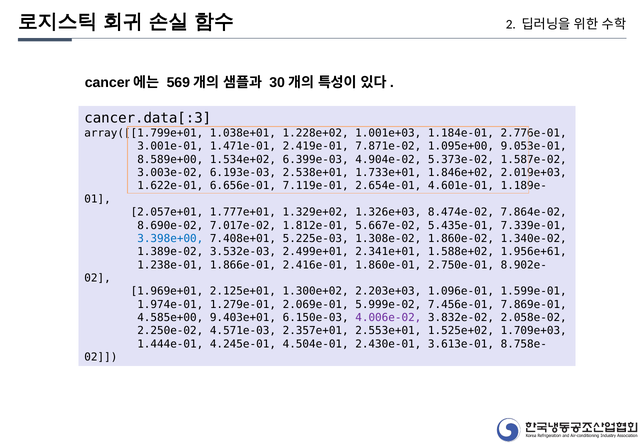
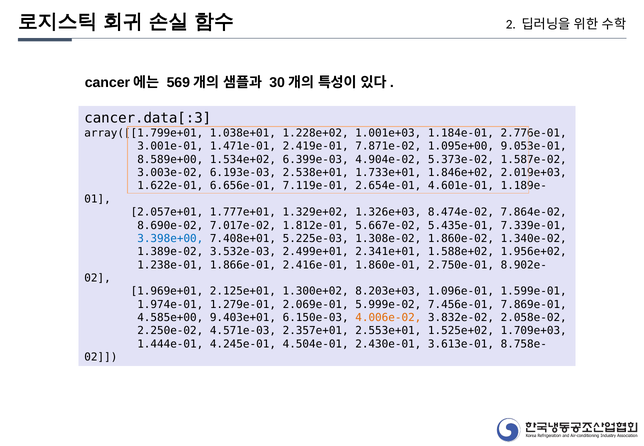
1.956e+61: 1.956e+61 -> 1.956e+02 (534, 252)
2.203e+03: 2.203e+03 -> 8.203e+03 (388, 291)
4.006e-02 colour: purple -> orange (388, 318)
